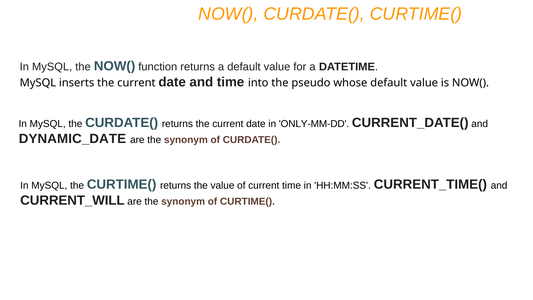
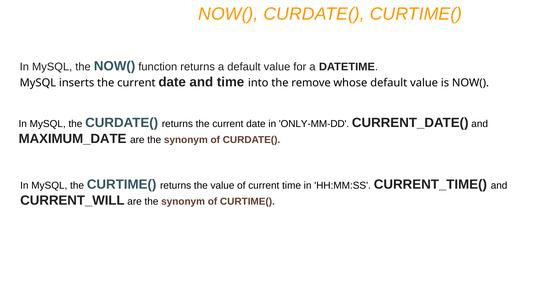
pseudo: pseudo -> remove (311, 83)
DYNAMIC_DATE: DYNAMIC_DATE -> MAXIMUM_DATE (73, 139)
